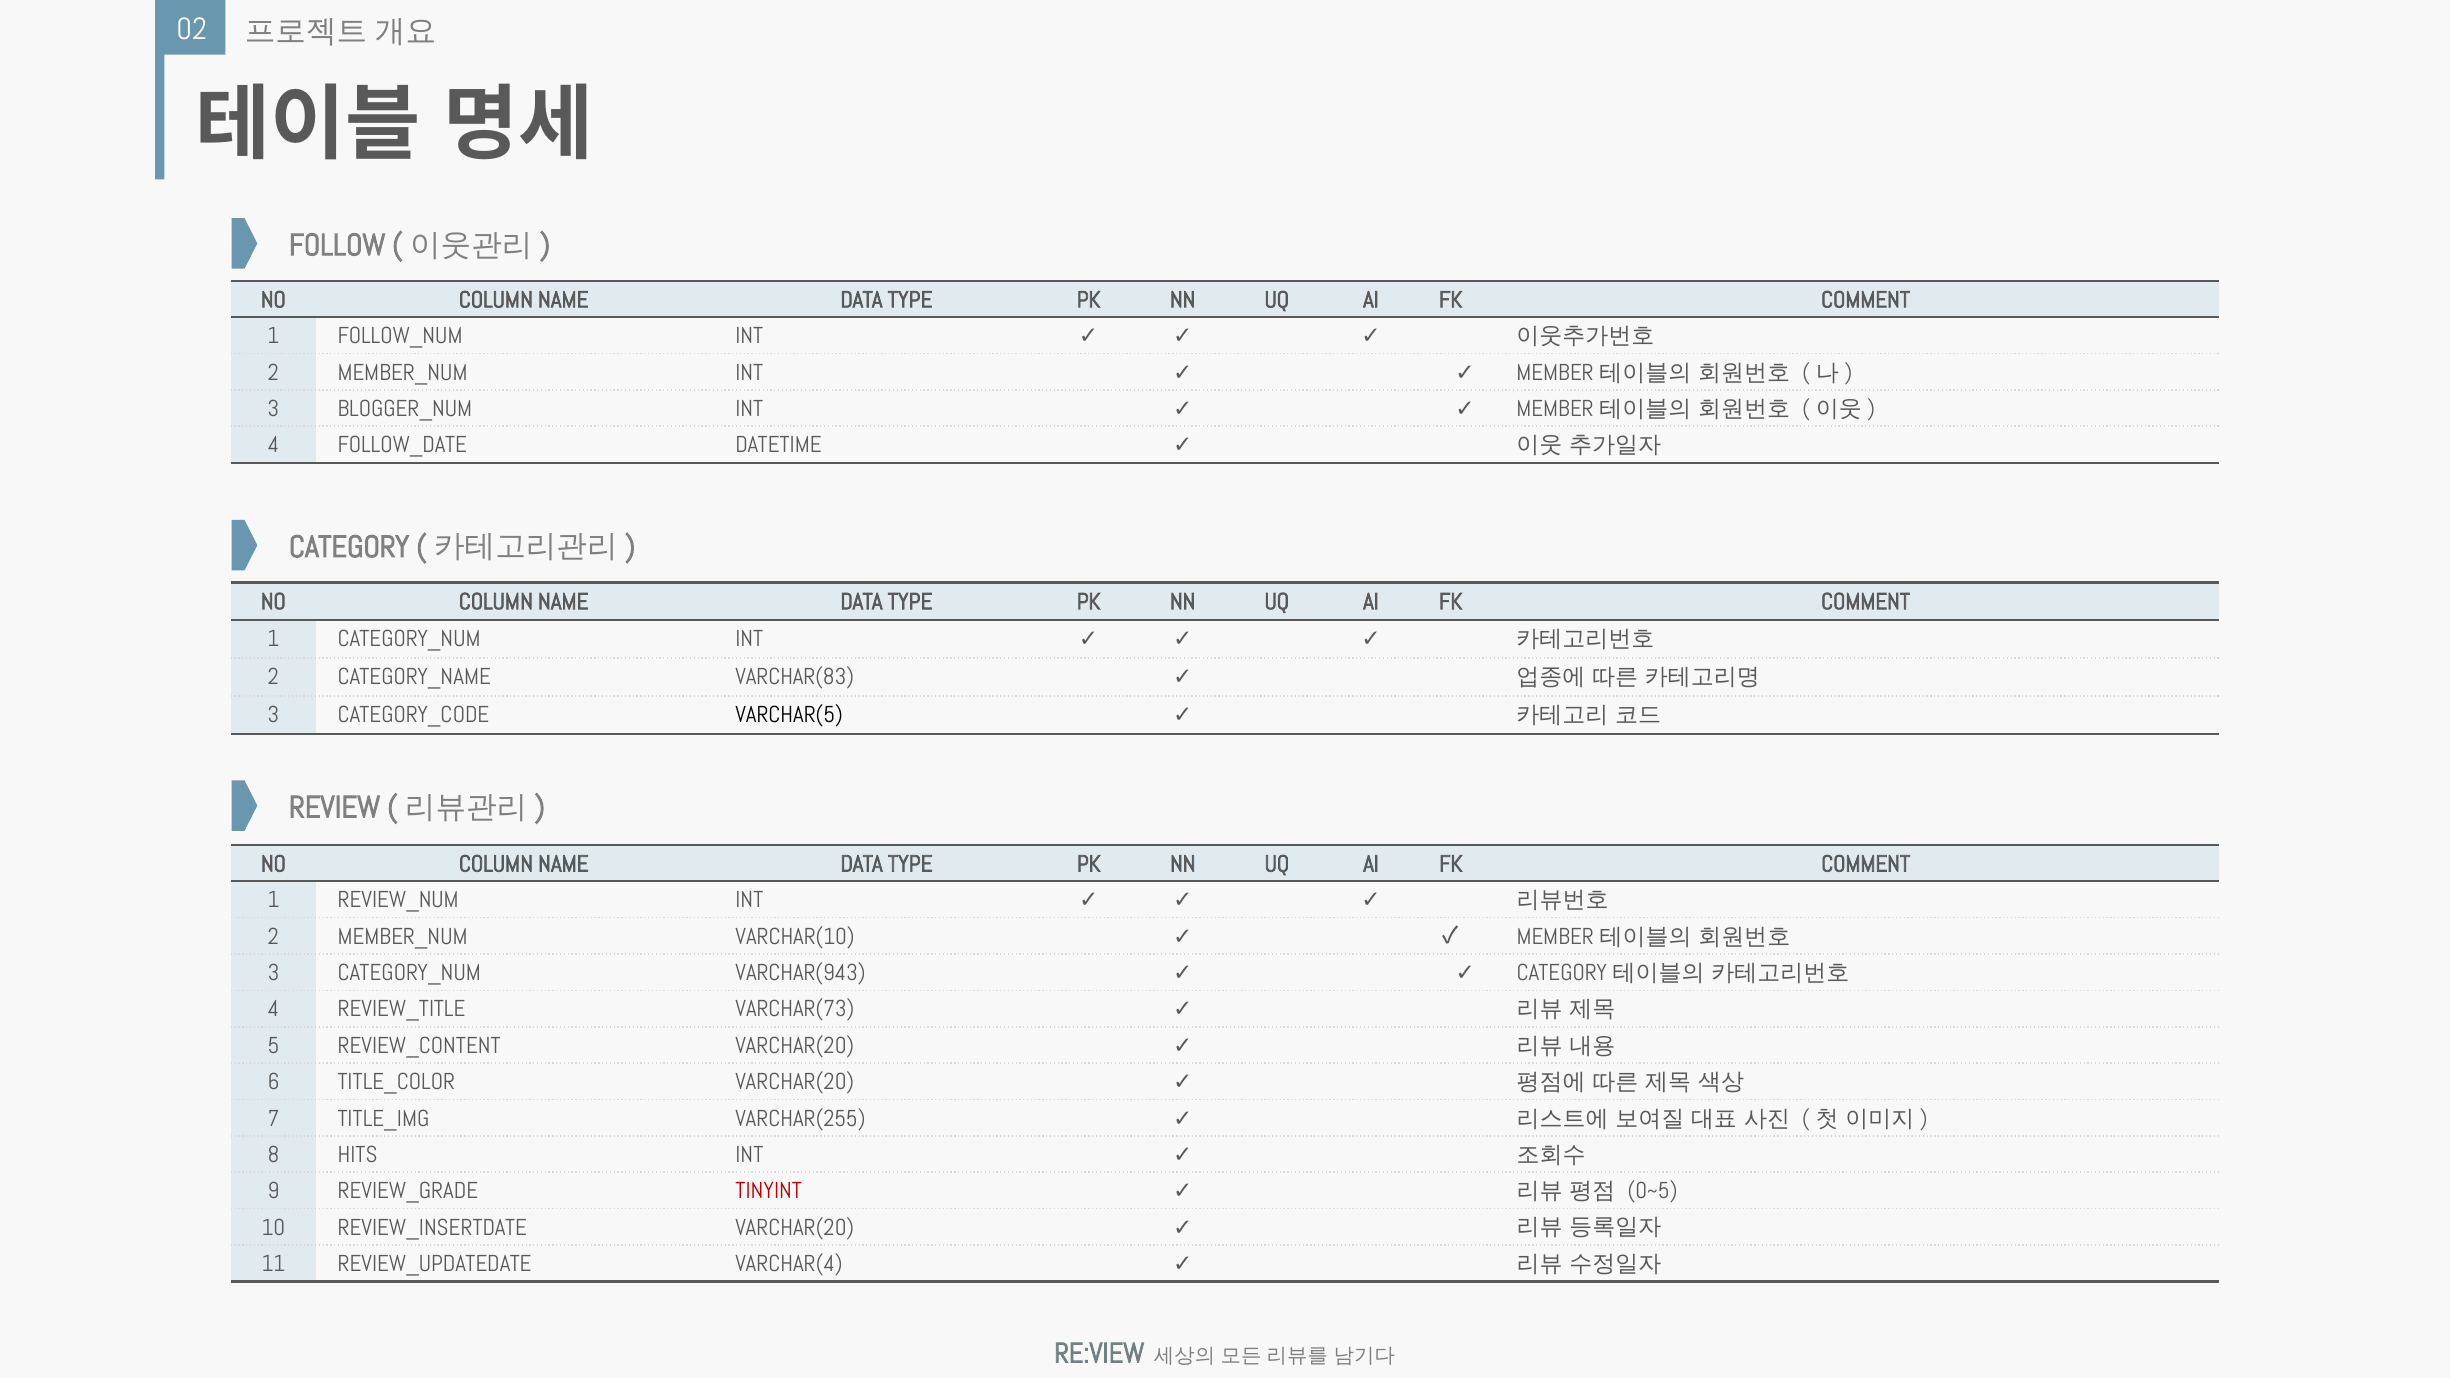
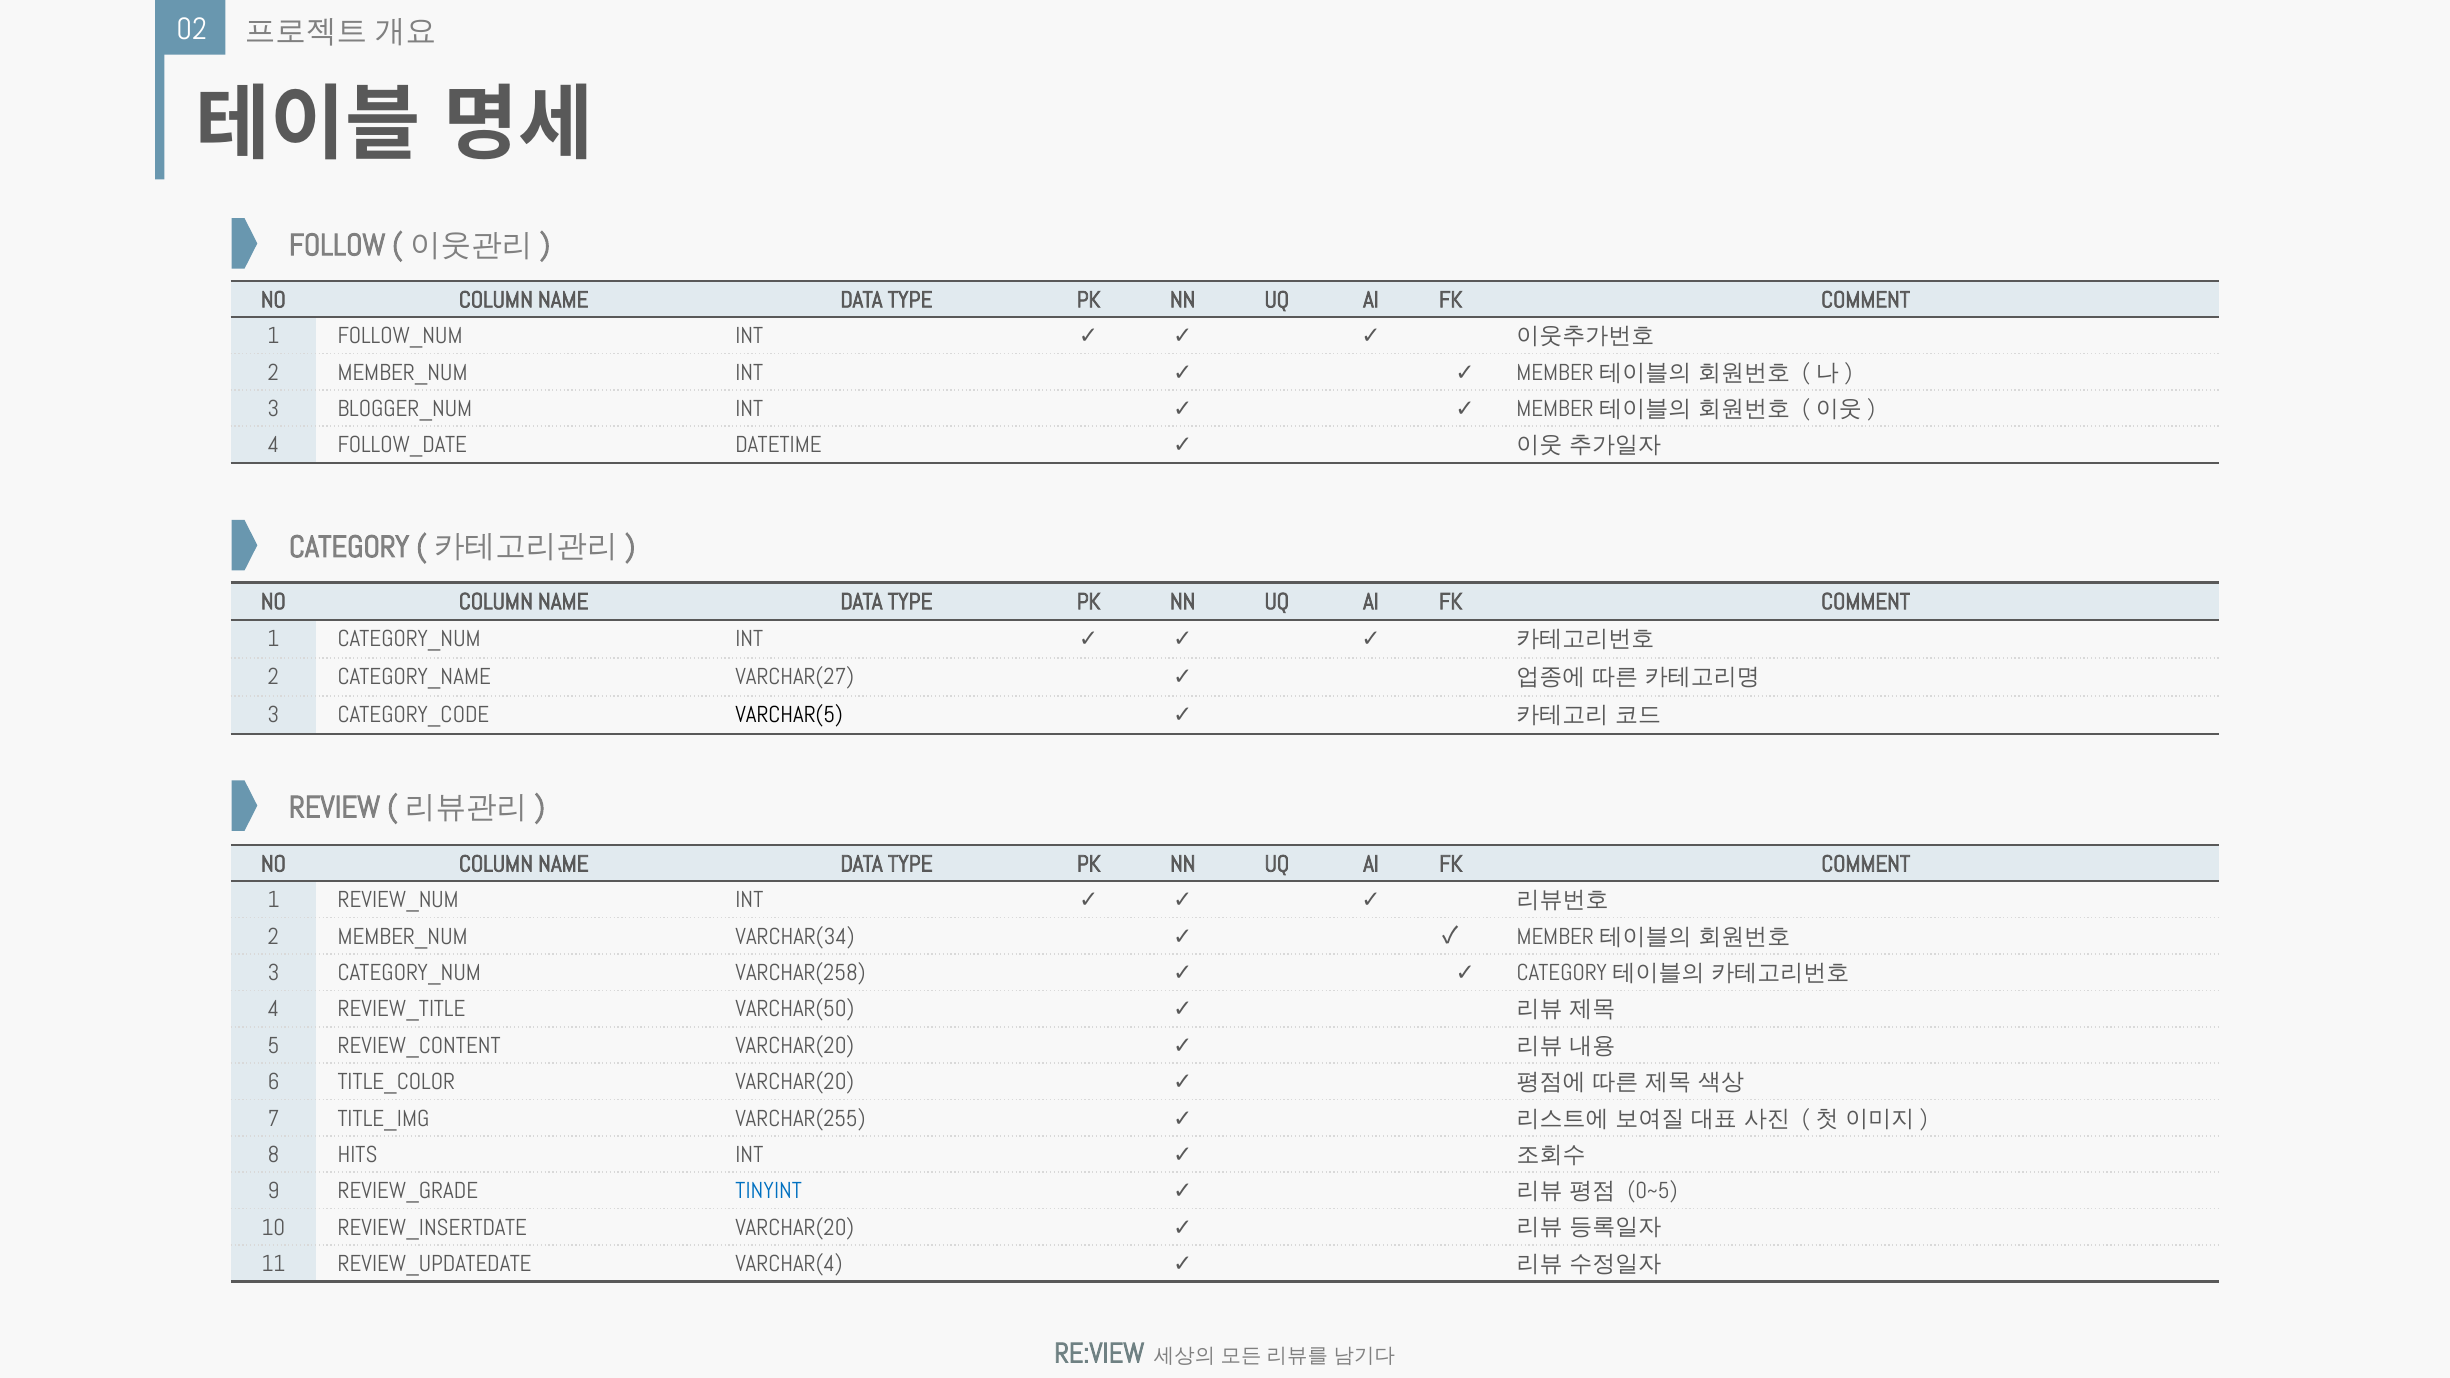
VARCHAR(83: VARCHAR(83 -> VARCHAR(27 (795, 677)
VARCHAR(10: VARCHAR(10 -> VARCHAR(34 (795, 937)
VARCHAR(943: VARCHAR(943 -> VARCHAR(258 (801, 973)
VARCHAR(73: VARCHAR(73 -> VARCHAR(50 (795, 1009)
TINYINT colour: red -> blue (769, 1191)
